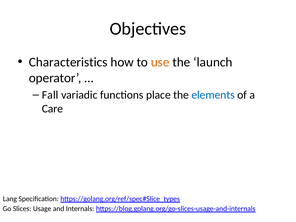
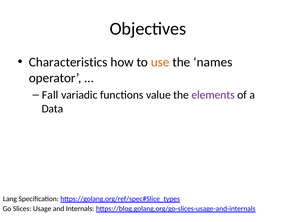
launch: launch -> names (213, 62)
place: place -> value (158, 95)
elements colour: blue -> purple (213, 95)
Care: Care -> Data (52, 109)
